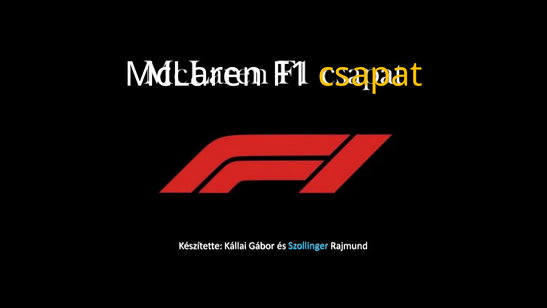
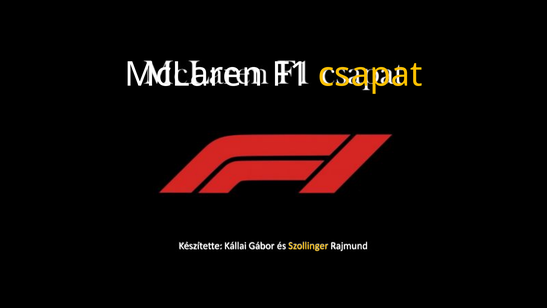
Szollinger colour: light blue -> yellow (308, 246)
